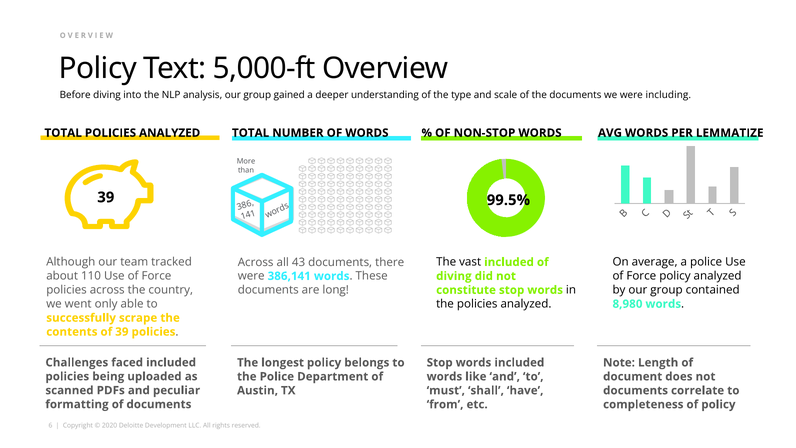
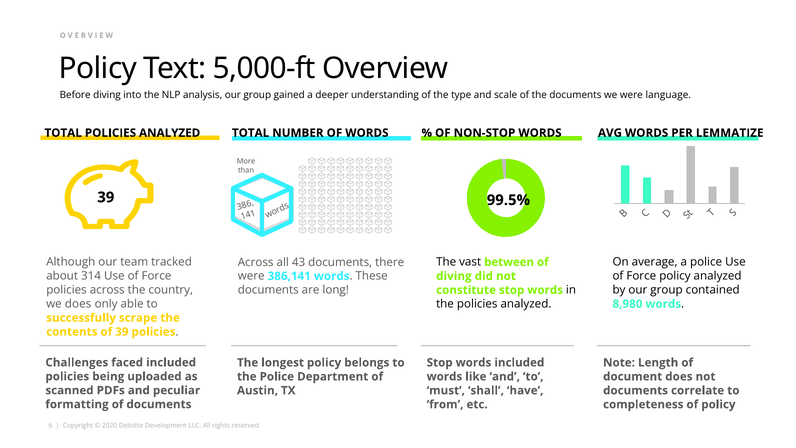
including: including -> language (668, 95)
vast included: included -> between (509, 262)
110: 110 -> 314 (91, 276)
we went: went -> does (78, 304)
